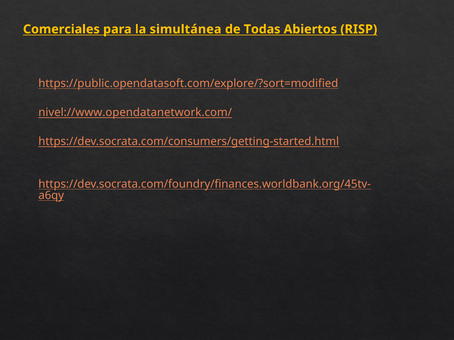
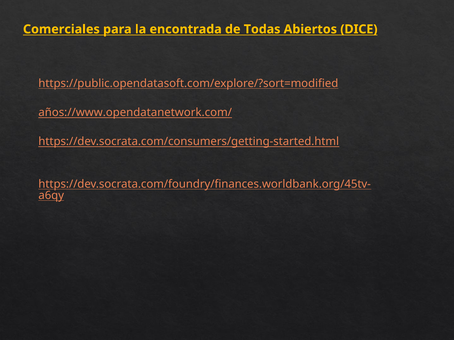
simultánea: simultánea -> encontrada (186, 29)
RISP: RISP -> DICE (359, 29)
nivel://www.opendatanetwork.com/: nivel://www.opendatanetwork.com/ -> años://www.opendatanetwork.com/ (135, 113)
